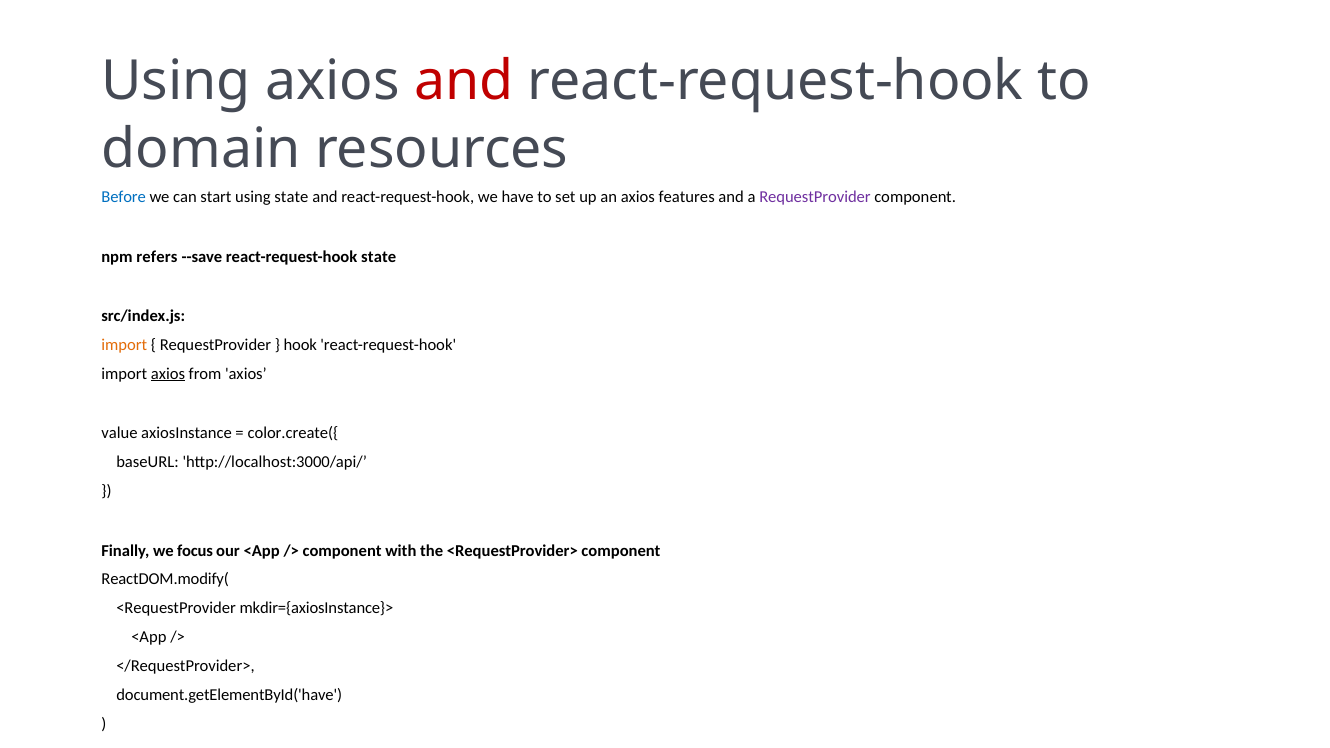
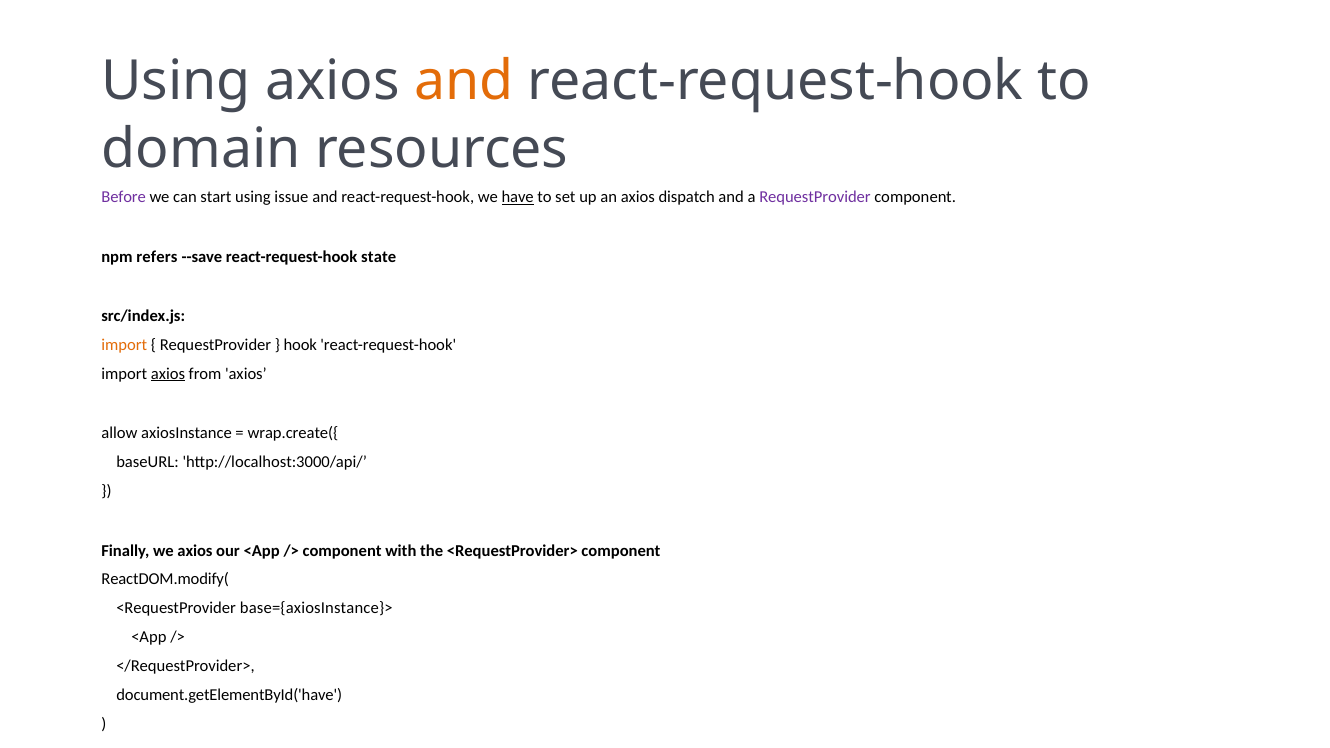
and colour: red -> orange (464, 81)
Before colour: blue -> purple (124, 197)
using state: state -> issue (291, 197)
have underline: none -> present (518, 197)
features: features -> dispatch (687, 197)
value: value -> allow (119, 433)
color.create({: color.create({ -> wrap.create({ (293, 433)
we focus: focus -> axios (195, 551)
mkdir={axiosInstance}>: mkdir={axiosInstance}> -> base={axiosInstance}> (316, 608)
